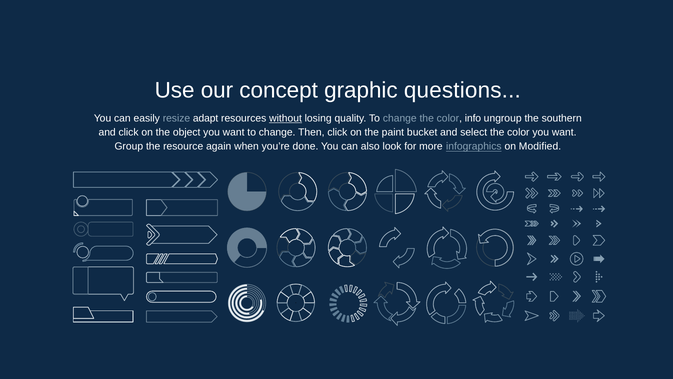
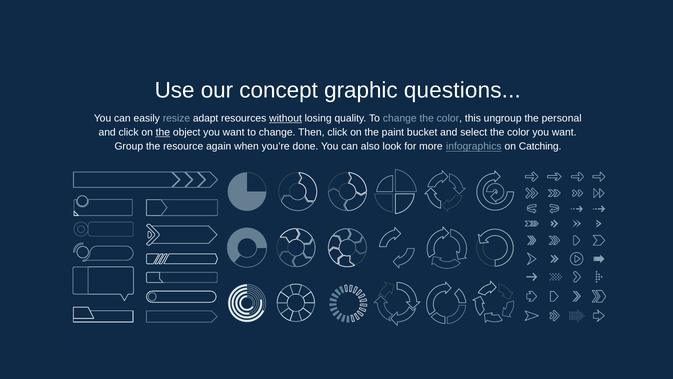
info: info -> this (473, 118)
southern: southern -> personal (562, 118)
the underline: none -> present (163, 132)
Modified: Modified -> Catching (540, 146)
